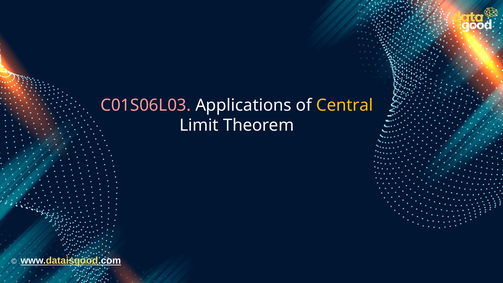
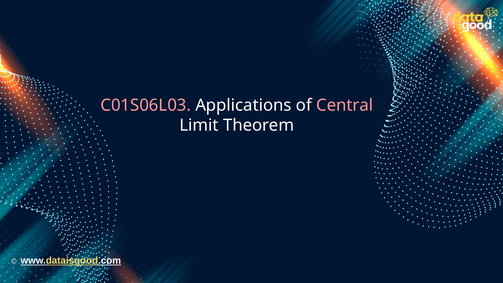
Central colour: yellow -> pink (345, 105)
